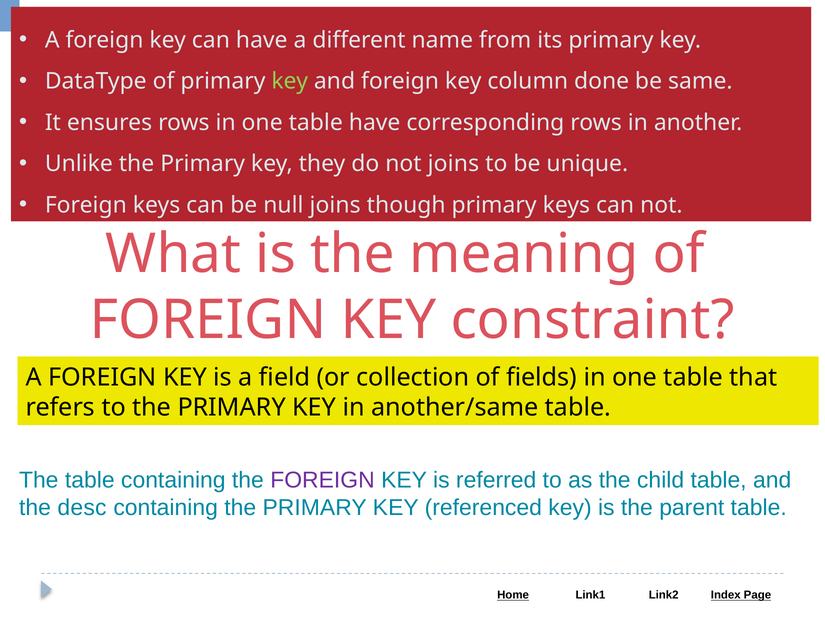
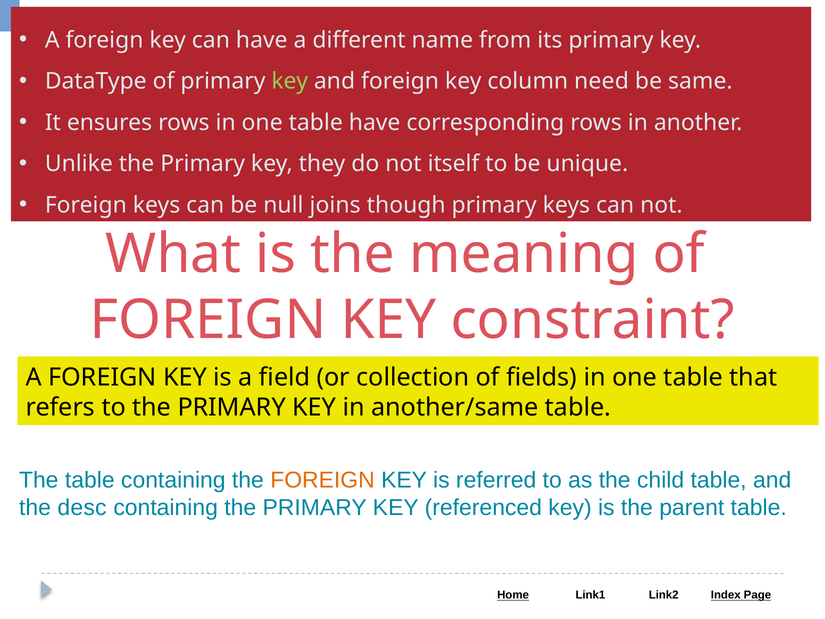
done: done -> need (601, 81)
not joins: joins -> itself (453, 164)
FOREIGN colour: purple -> orange (323, 480)
